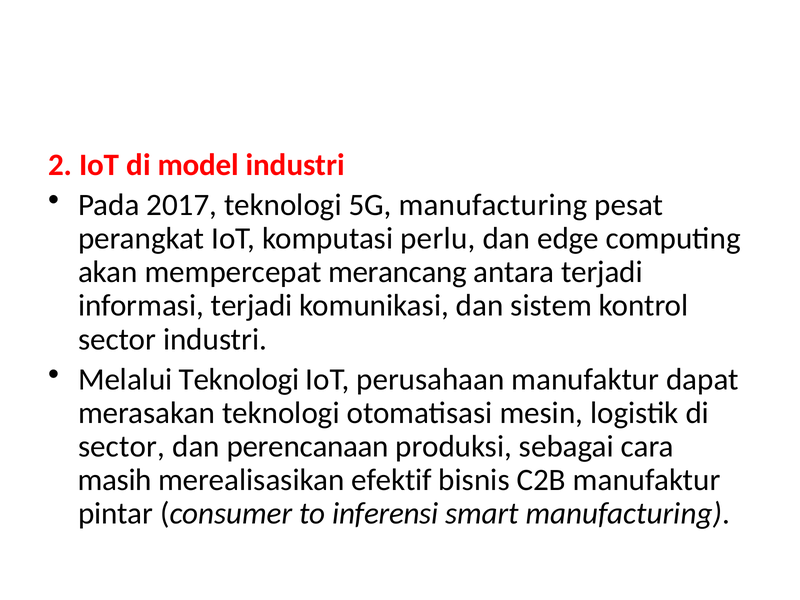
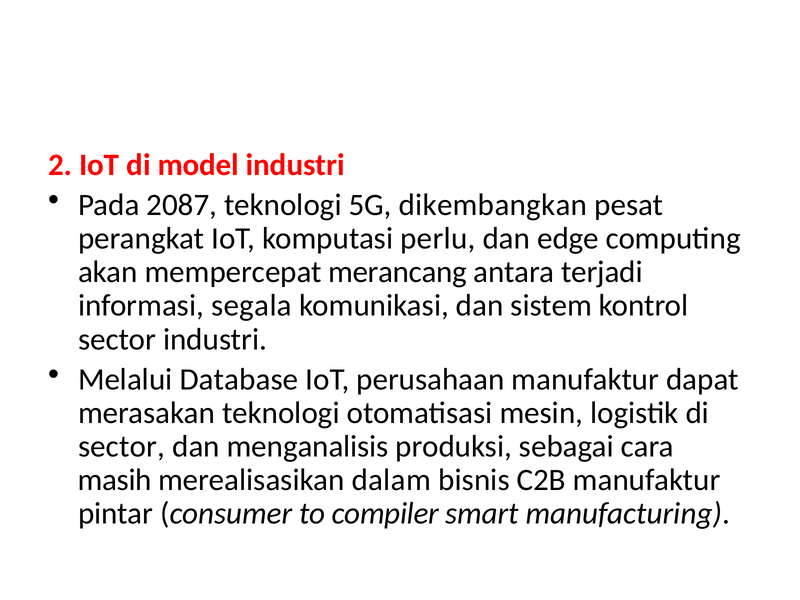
2017: 2017 -> 2087 (182, 205)
5G manufacturing: manufacturing -> dikembangkan (493, 205)
informasi terjadi: terjadi -> segala (252, 306)
Melalui Teknologi: Teknologi -> Database (239, 379)
perencanaan: perencanaan -> menganalisis (308, 446)
efektif: efektif -> dalam (391, 480)
inferensi: inferensi -> compiler (385, 514)
